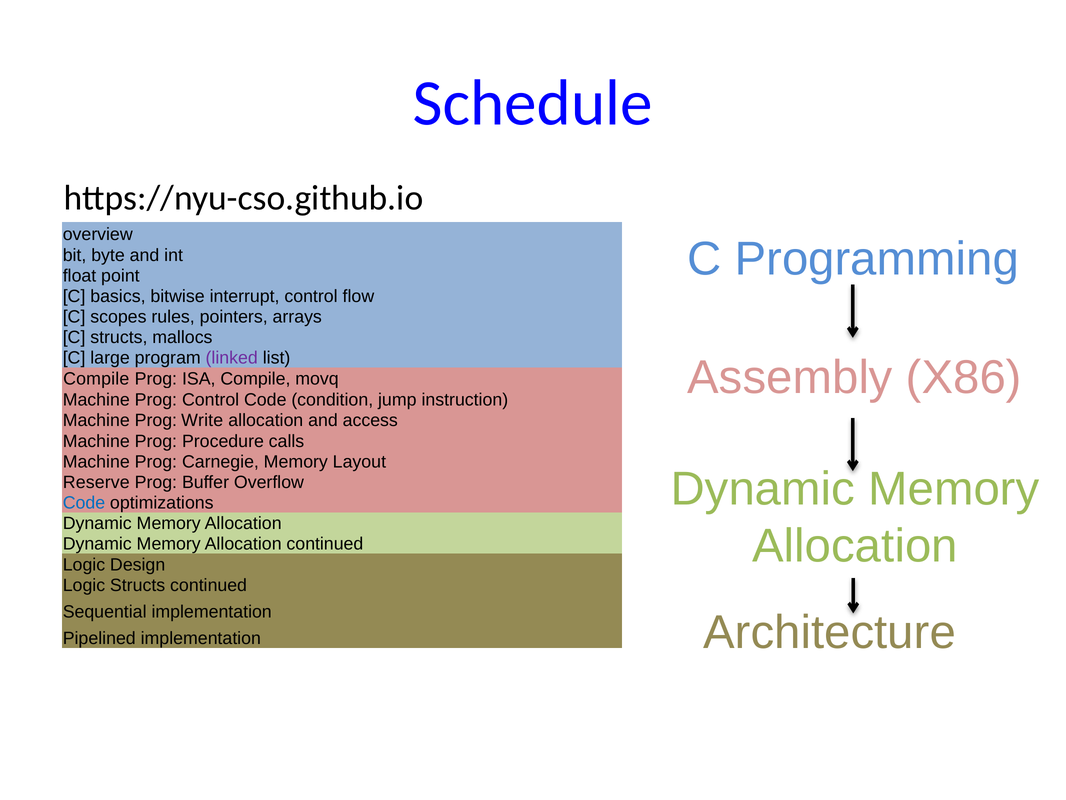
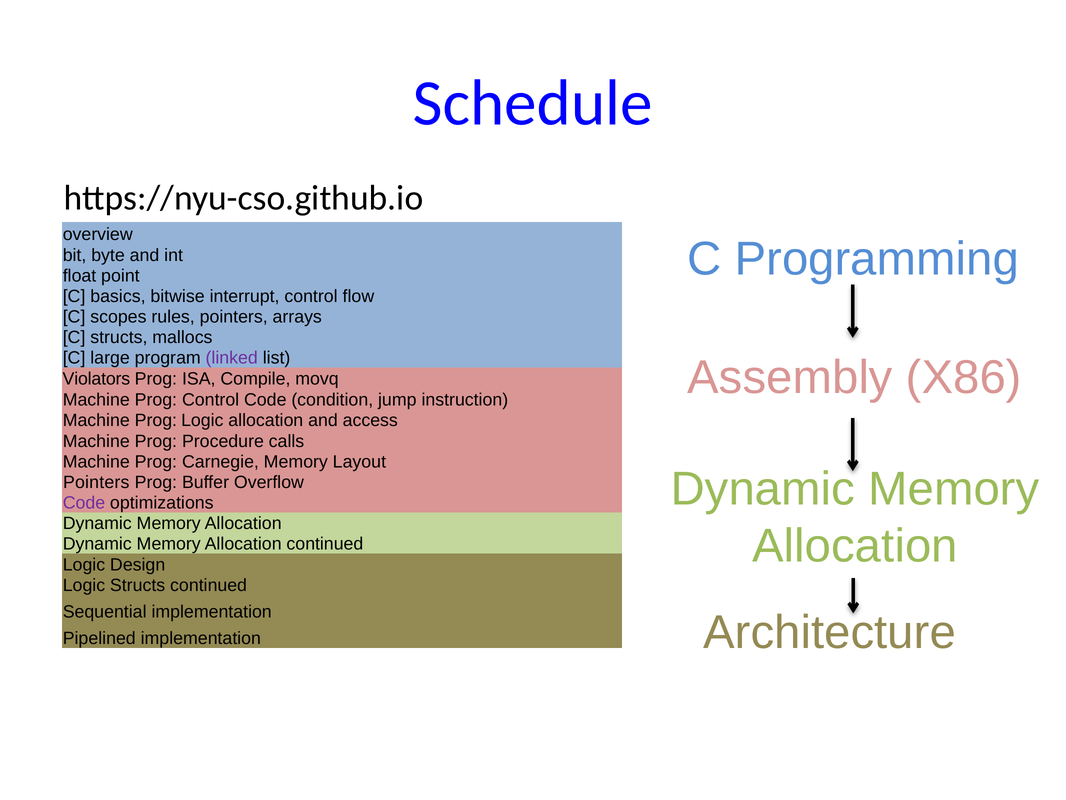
Compile: Compile -> Violators (96, 378)
Prog Write: Write -> Logic (202, 420)
Reserve: Reserve -> Pointers (96, 482)
Code colour: blue -> purple (84, 503)
